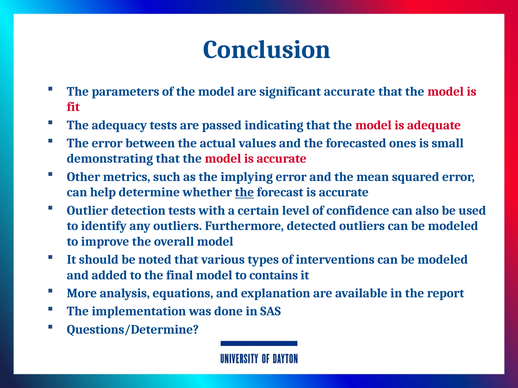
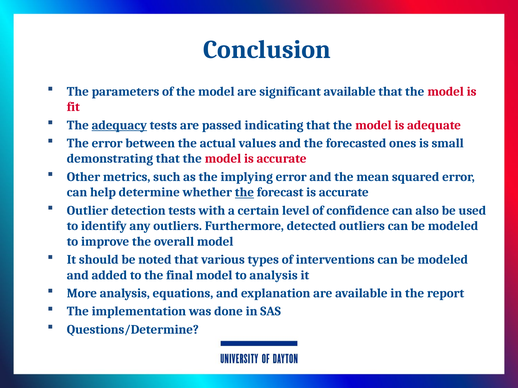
significant accurate: accurate -> available (350, 92)
adequacy underline: none -> present (119, 125)
to contains: contains -> analysis (274, 275)
